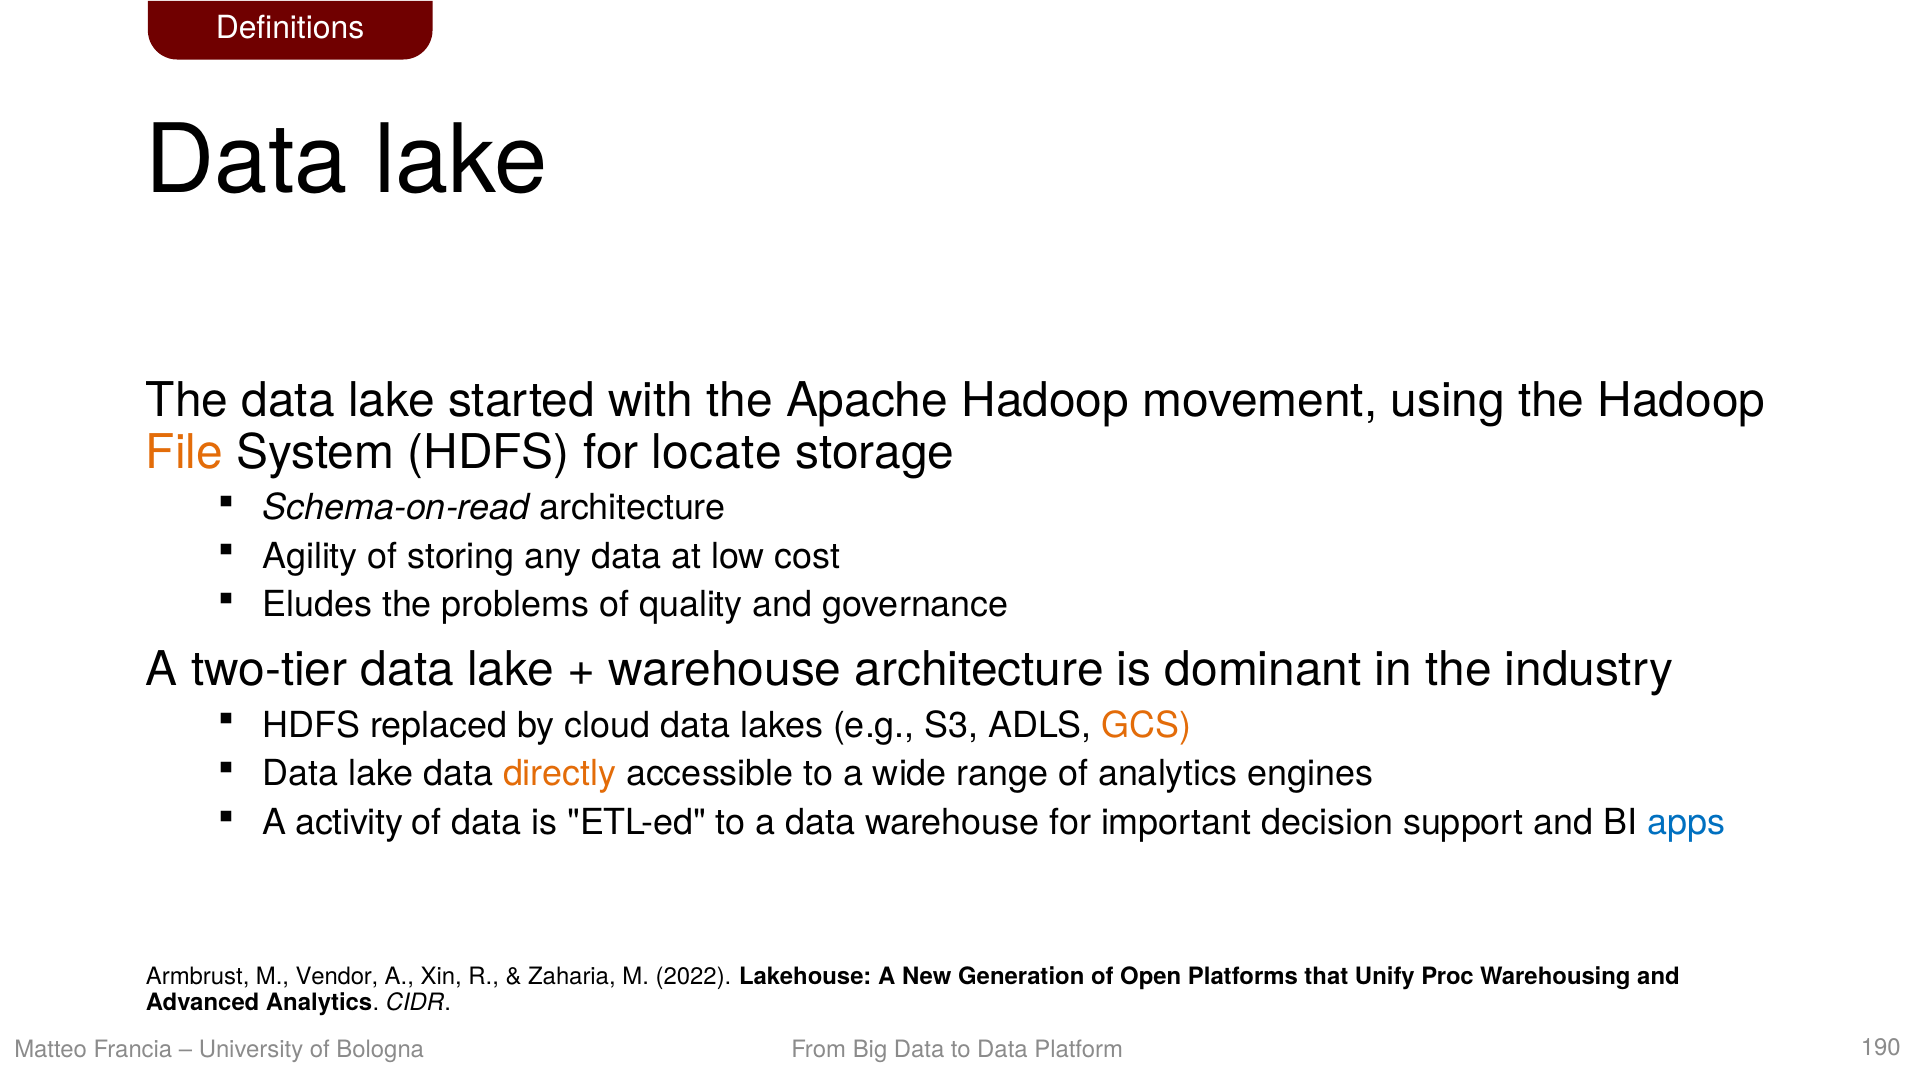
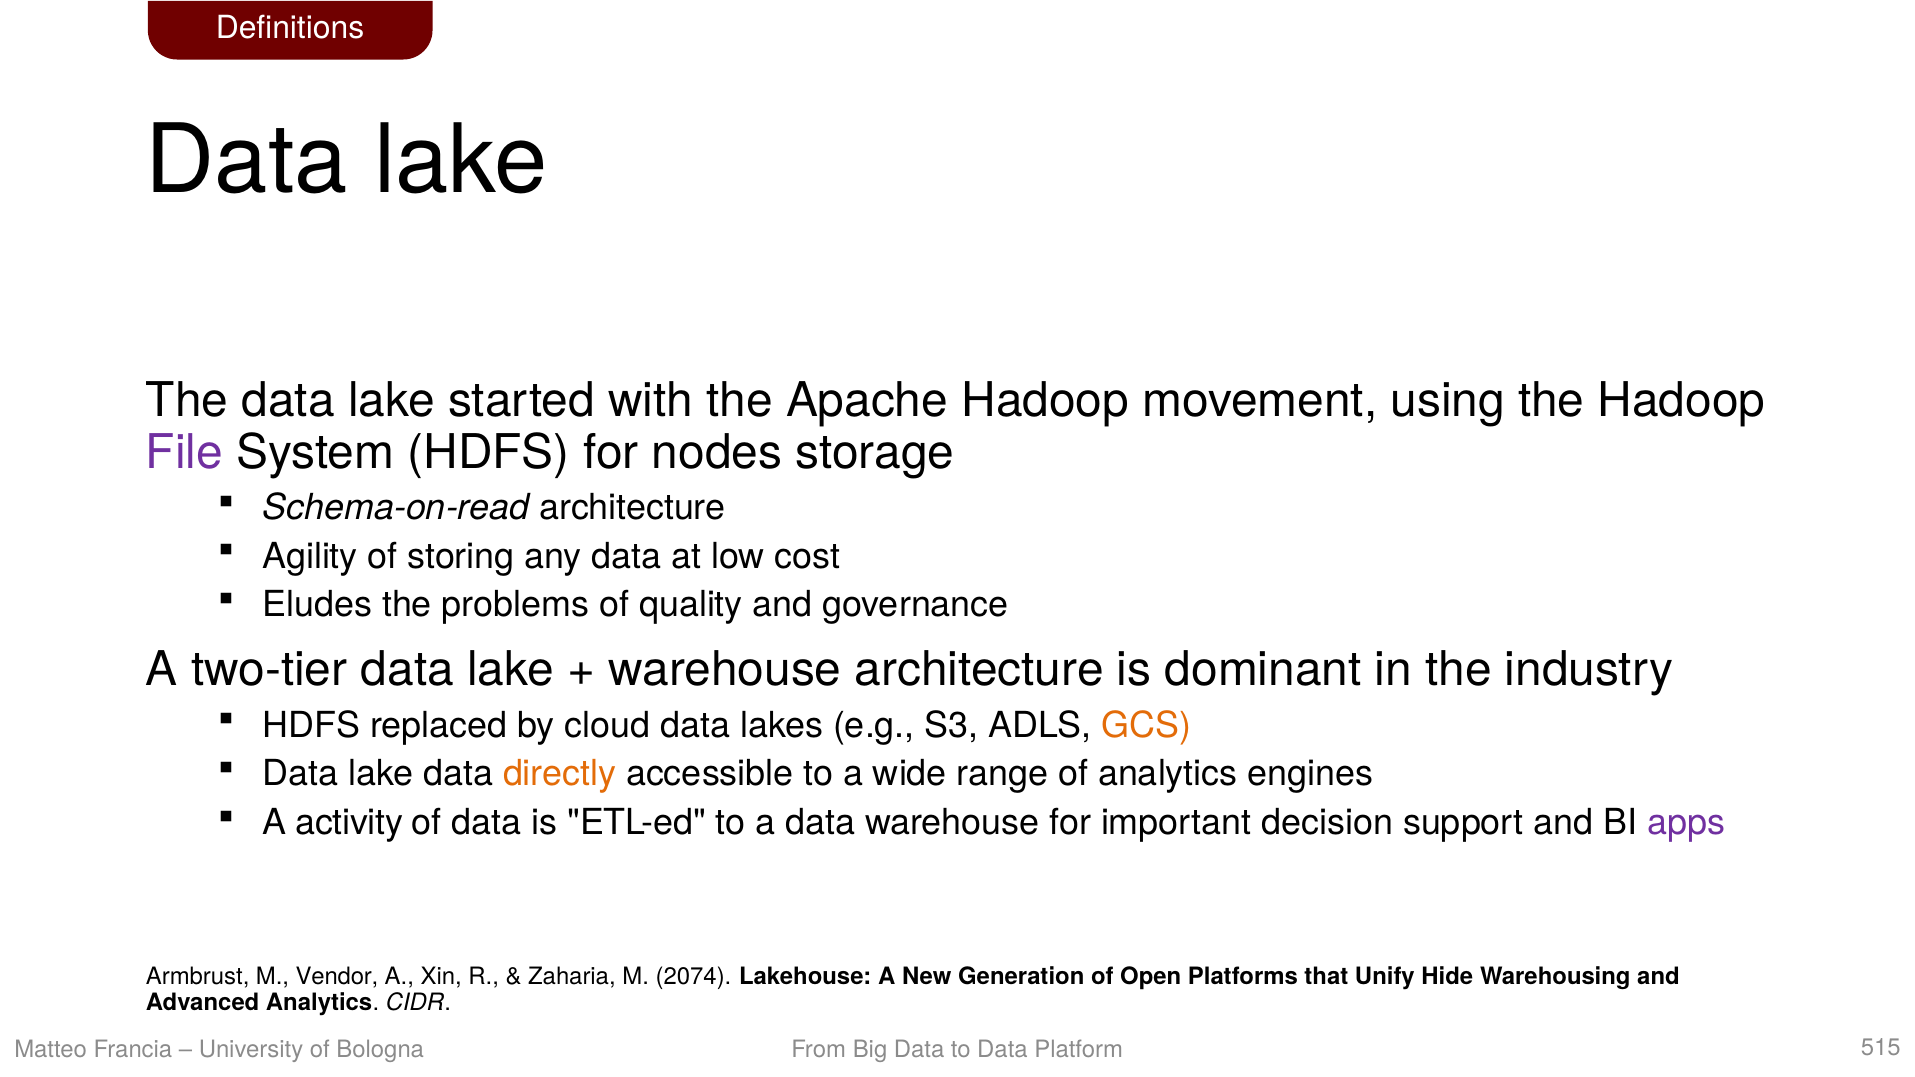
File colour: orange -> purple (185, 452)
locate: locate -> nodes (717, 452)
apps colour: blue -> purple (1686, 823)
2022: 2022 -> 2074 (694, 977)
Proc: Proc -> Hide (1447, 977)
190: 190 -> 515 (1881, 1047)
